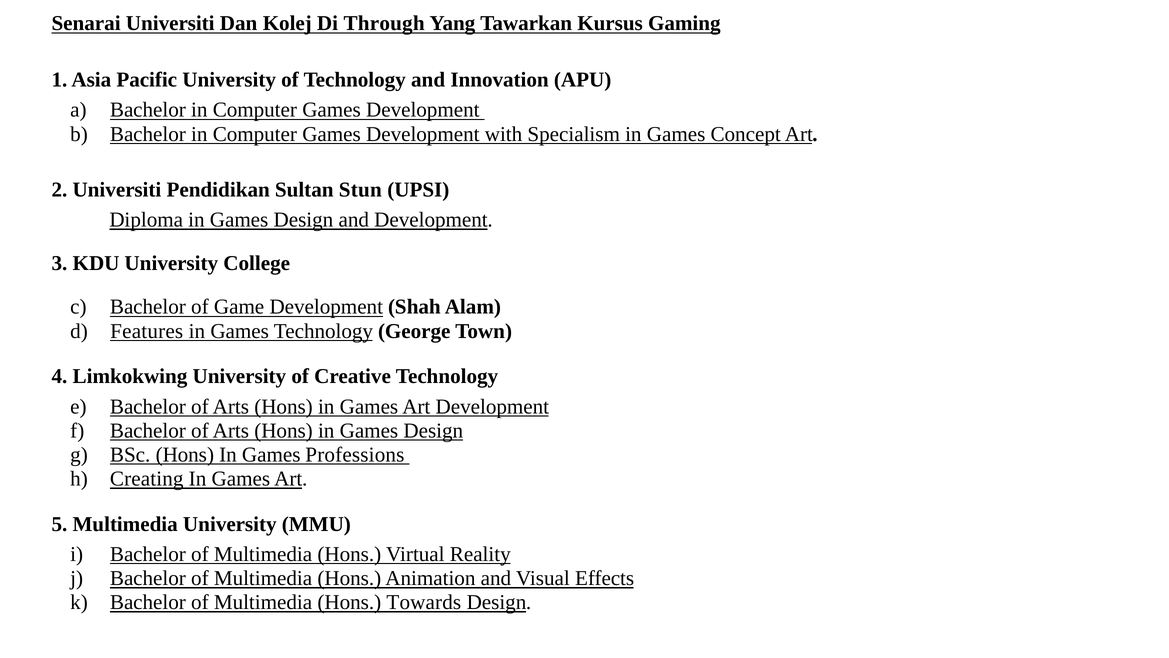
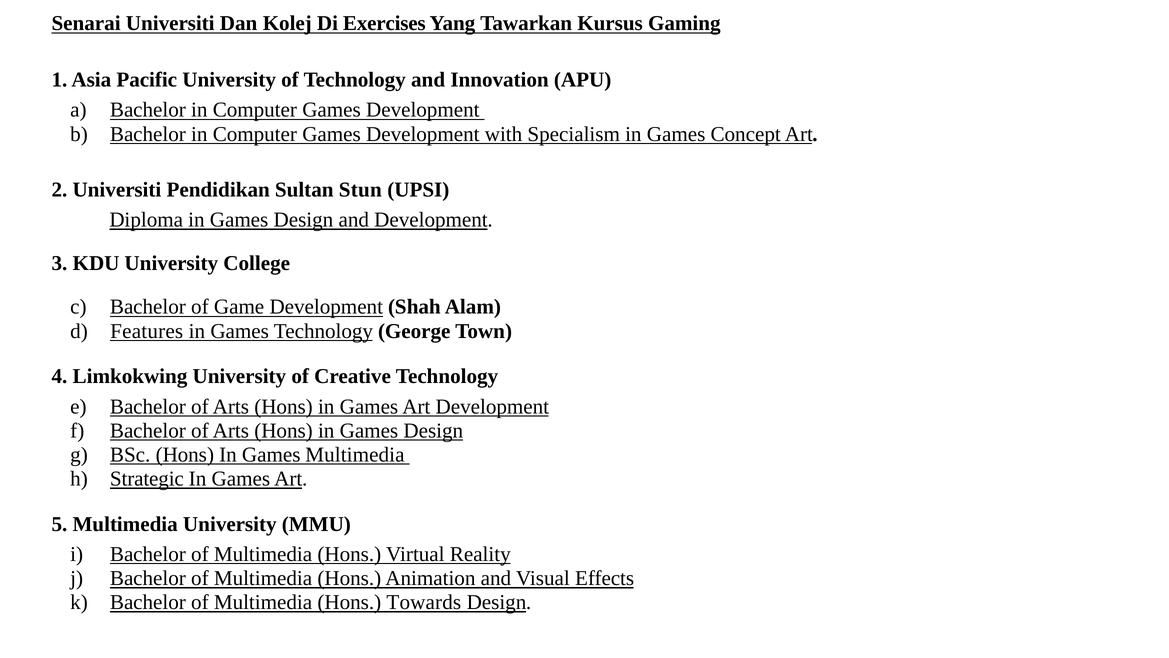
Through: Through -> Exercises (384, 23)
Games Professions: Professions -> Multimedia (355, 454)
Creating: Creating -> Strategic (147, 478)
